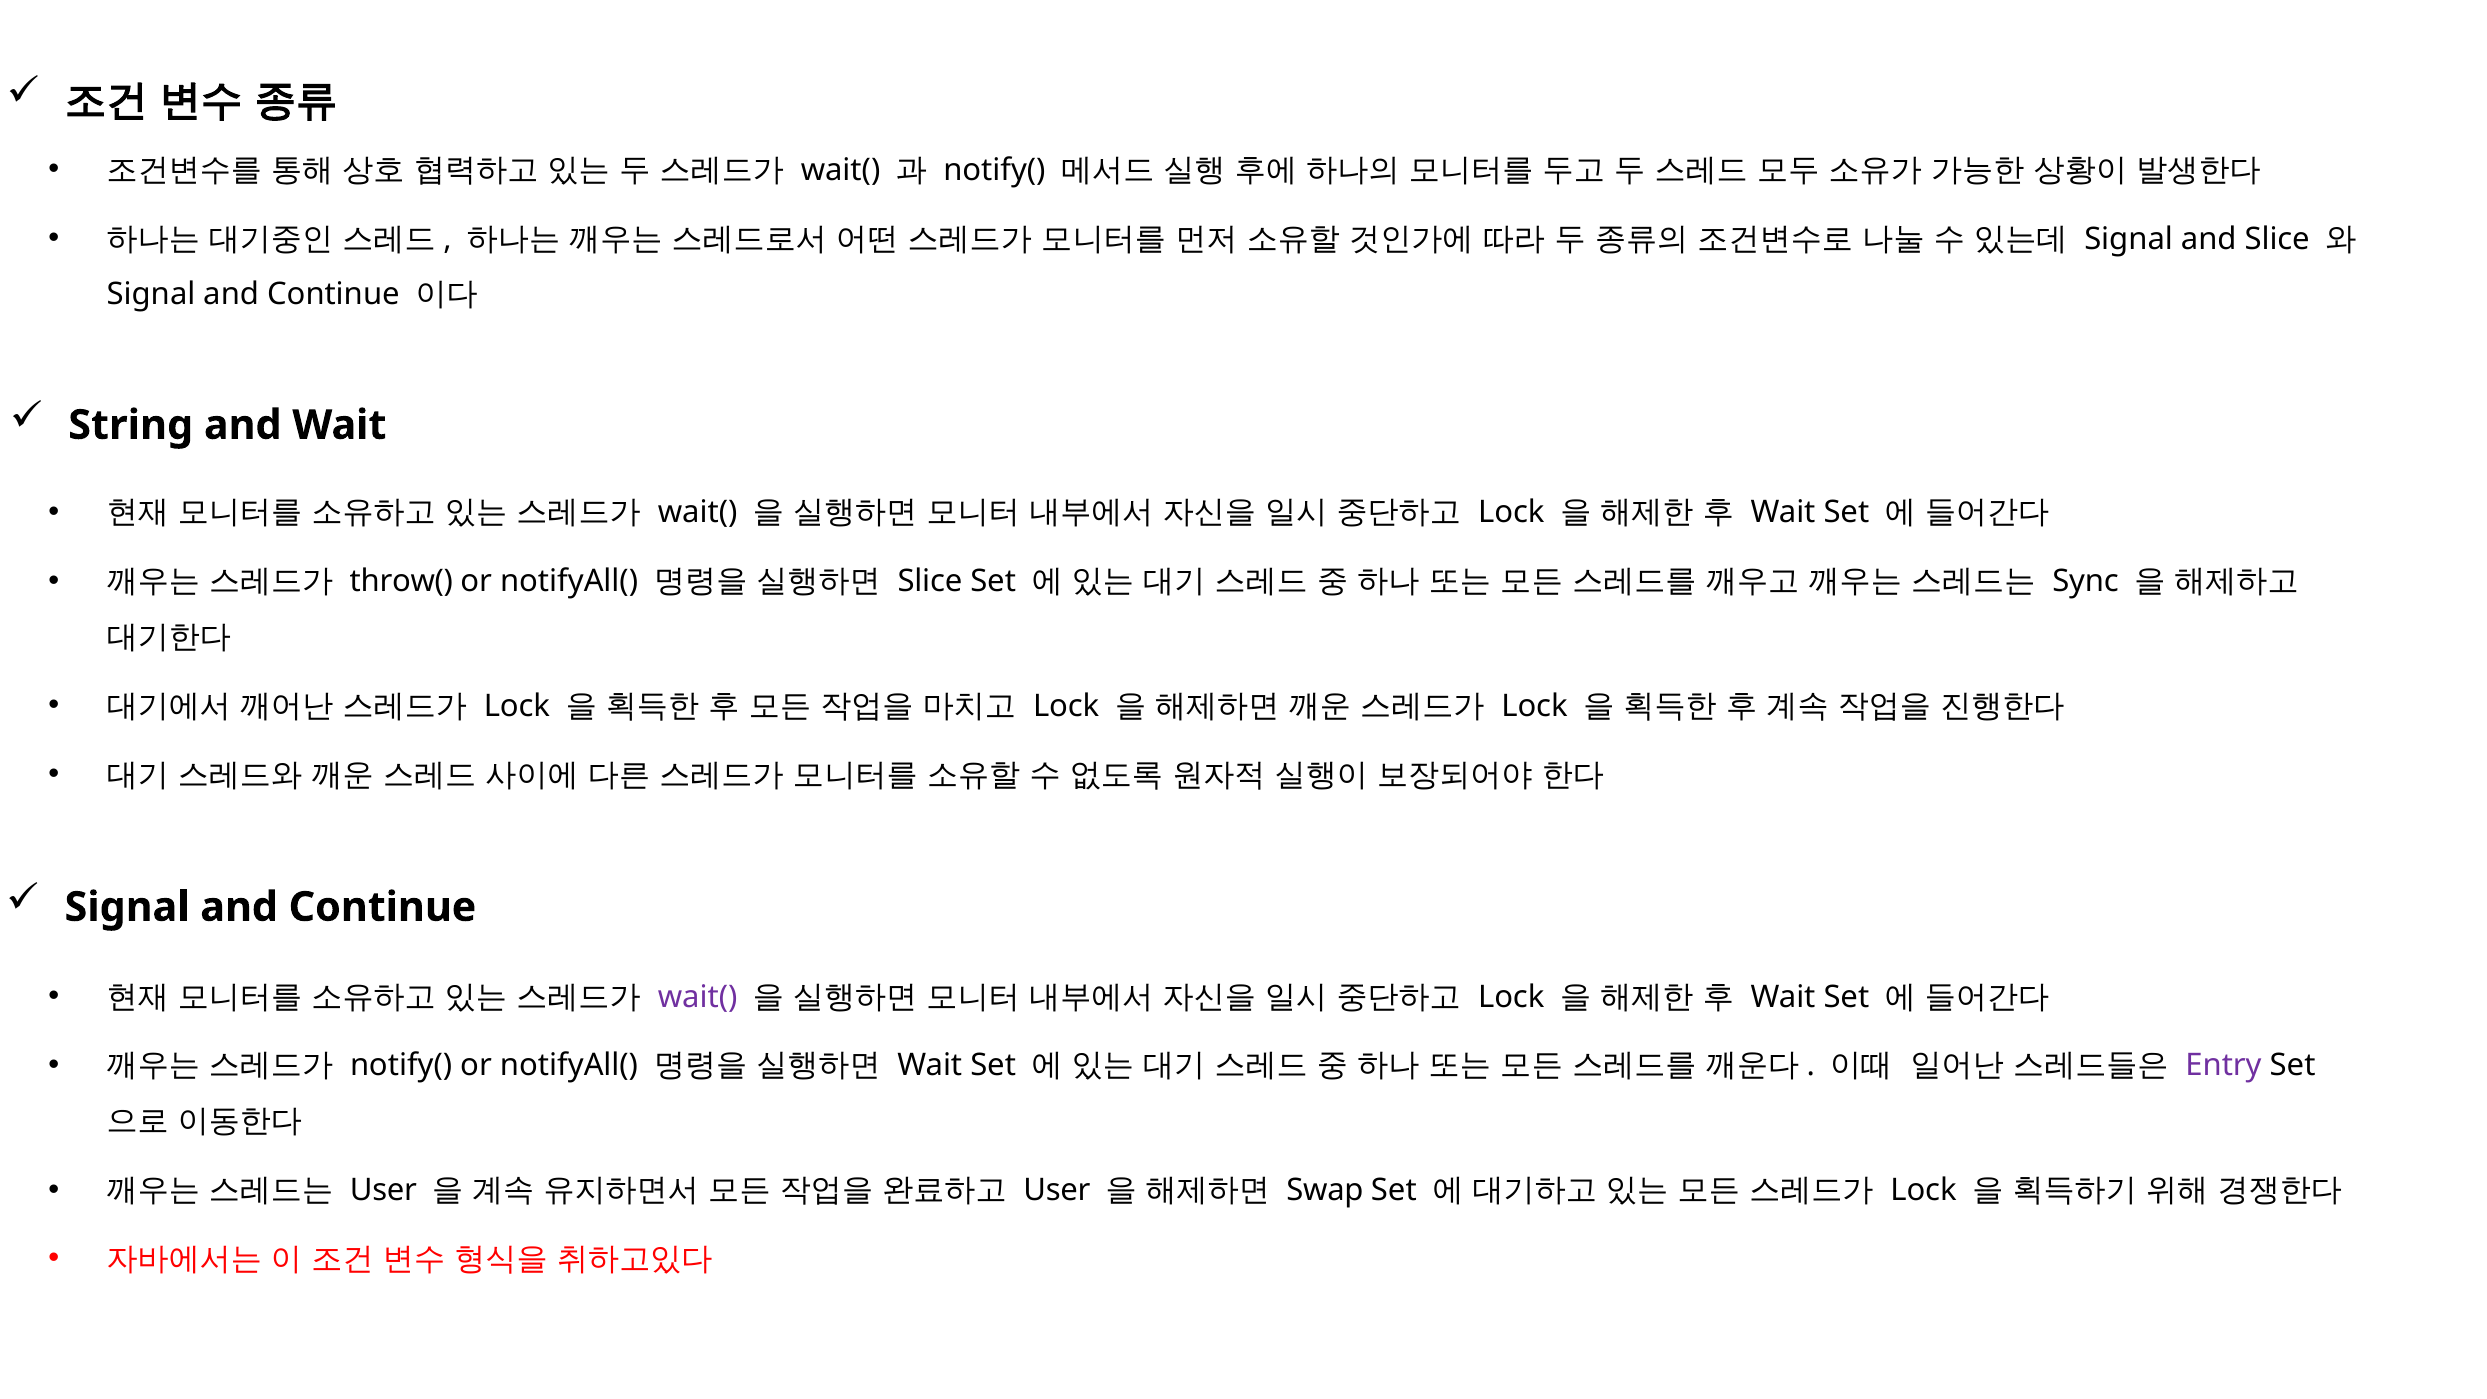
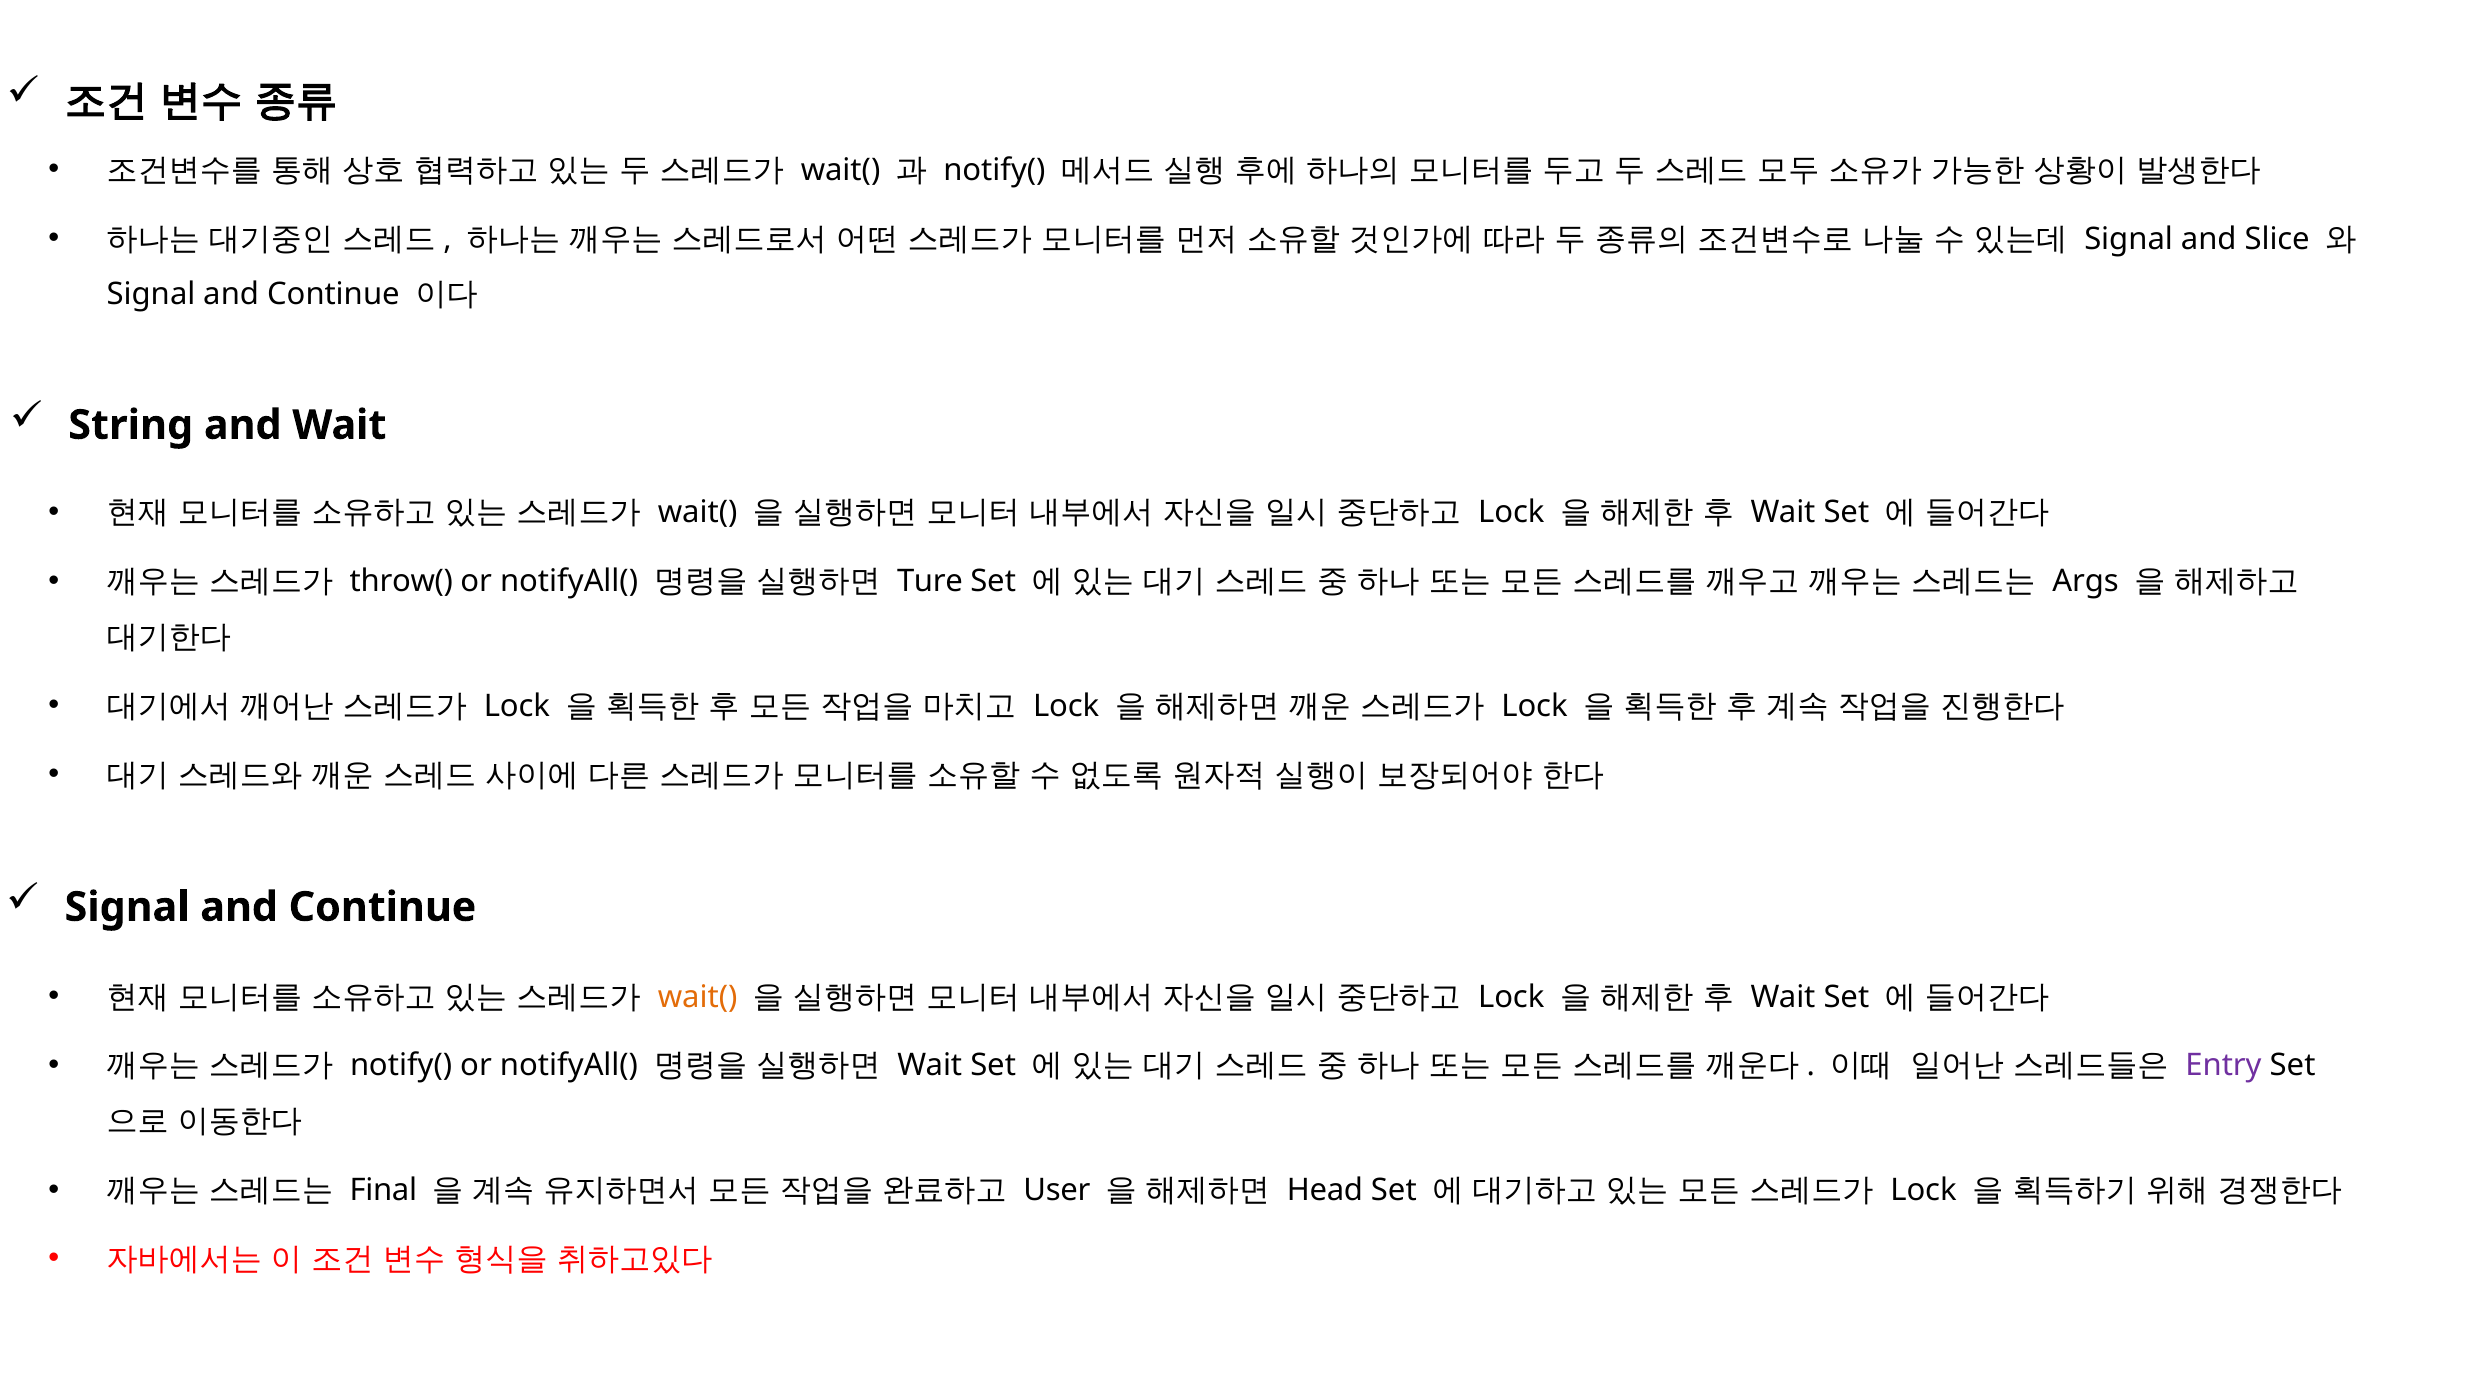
Slice: Slice -> Ture (930, 581)
Sync: Sync -> Args (2085, 581)
wait( colour: purple -> orange (698, 997)
User: User -> Final (383, 1190)
Swap: Swap -> Head (1325, 1190)
